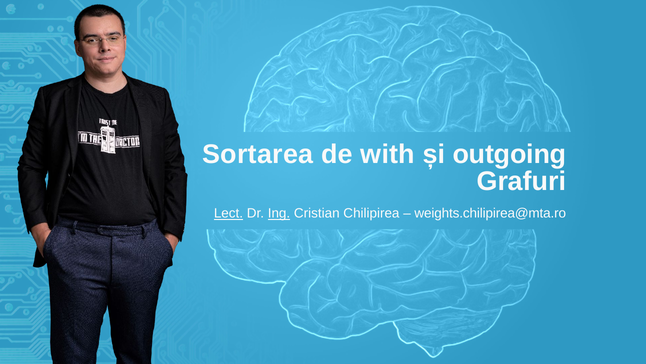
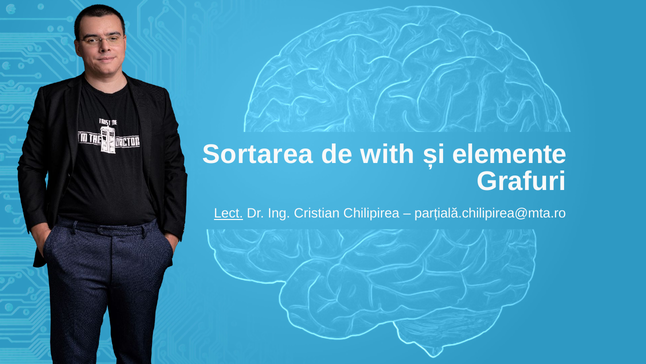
outgoing: outgoing -> elemente (510, 154)
Ing underline: present -> none (279, 213)
weights.chilipirea@mta.ro: weights.chilipirea@mta.ro -> parțială.chilipirea@mta.ro (490, 213)
